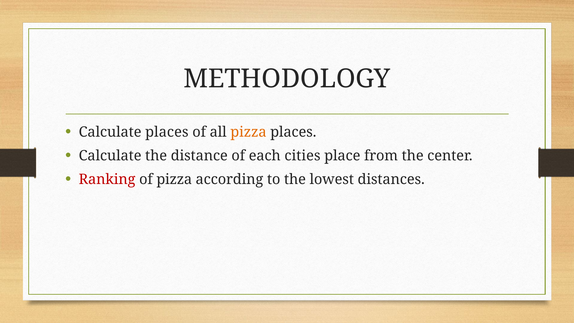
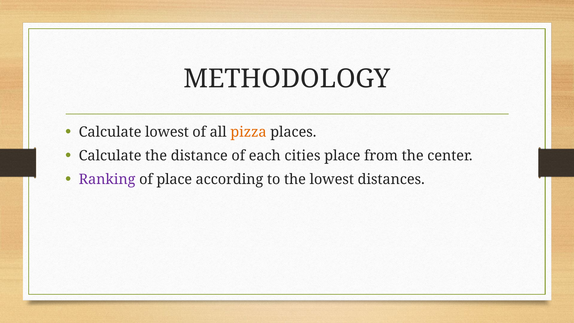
Calculate places: places -> lowest (167, 132)
Ranking colour: red -> purple (107, 180)
of pizza: pizza -> place (174, 180)
